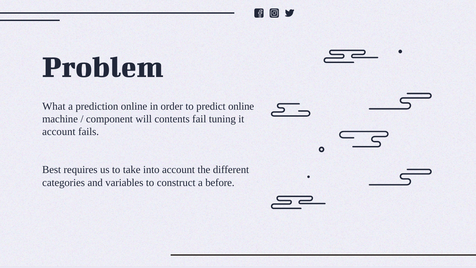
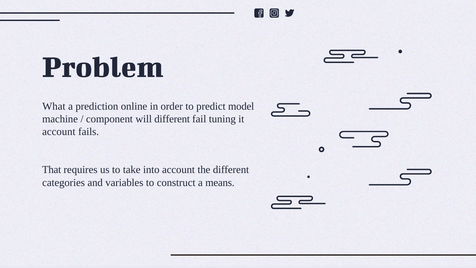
predict online: online -> model (241, 106)
will contents: contents -> different (172, 119)
Best: Best -> That (52, 170)
before: before -> means (220, 182)
